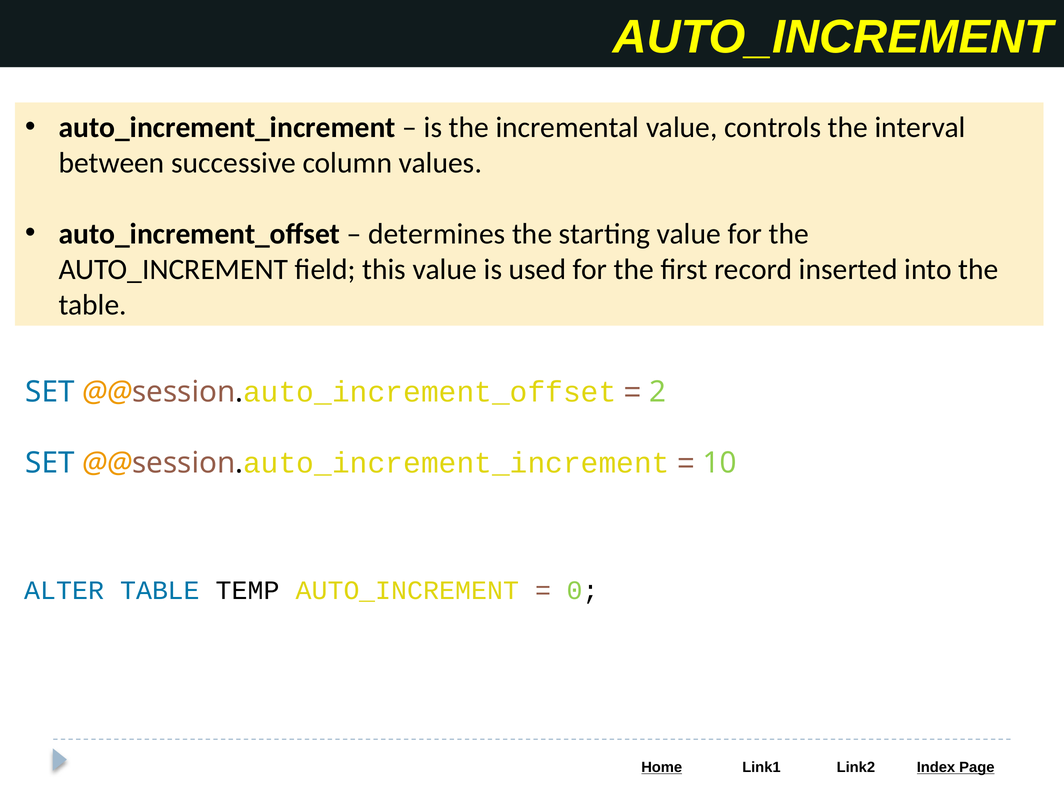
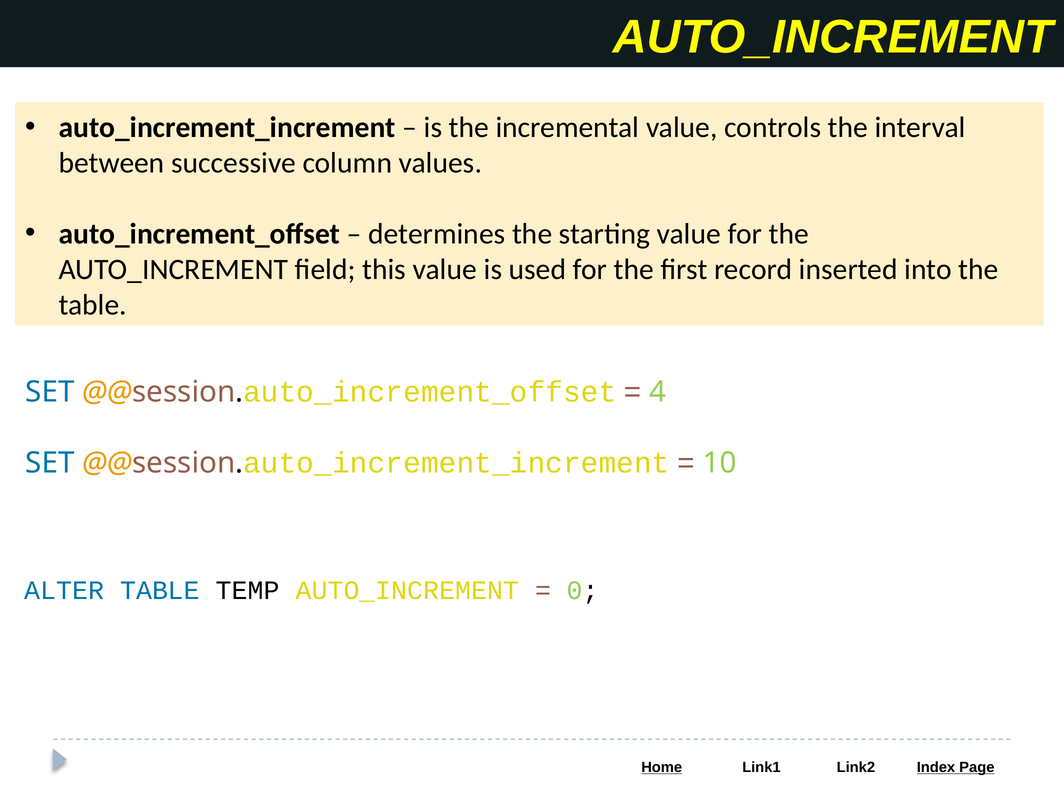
2: 2 -> 4 (658, 392)
